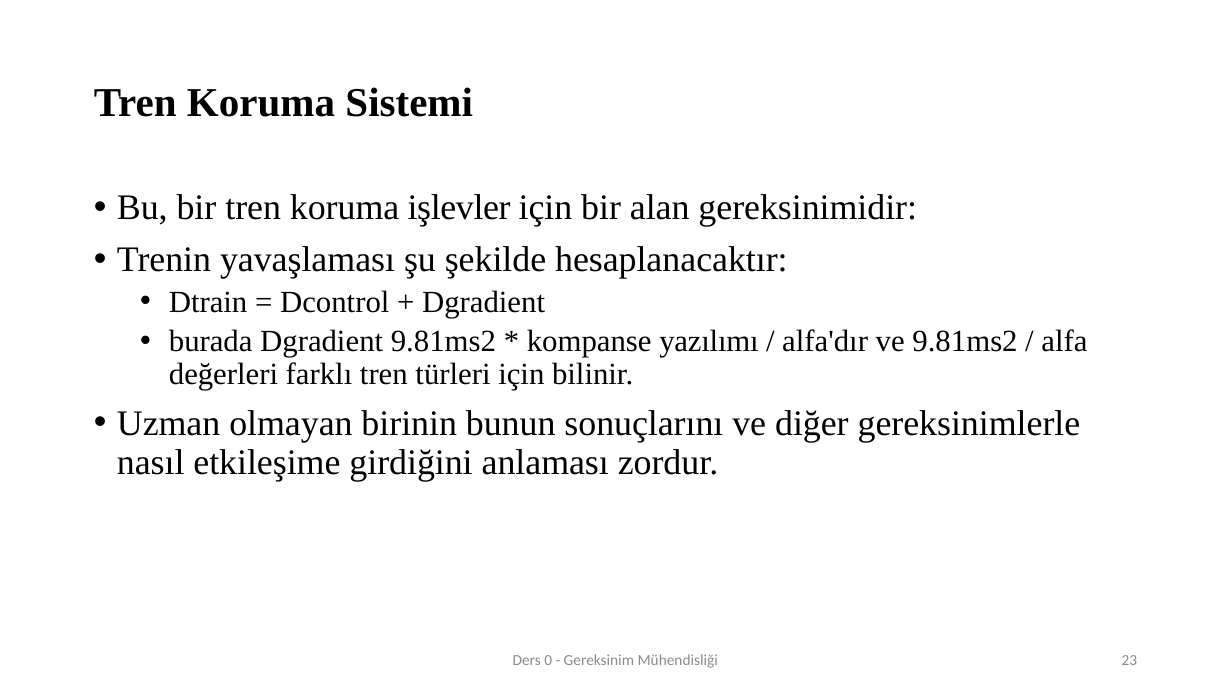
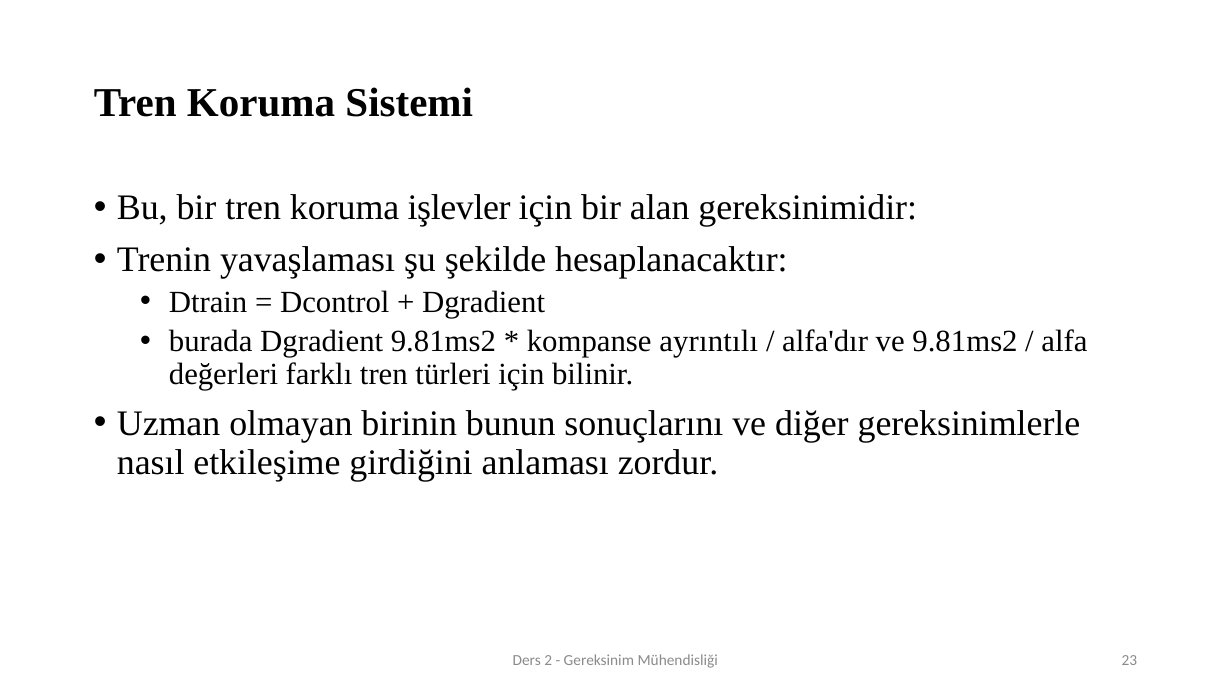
yazılımı: yazılımı -> ayrıntılı (709, 342)
0: 0 -> 2 (548, 661)
